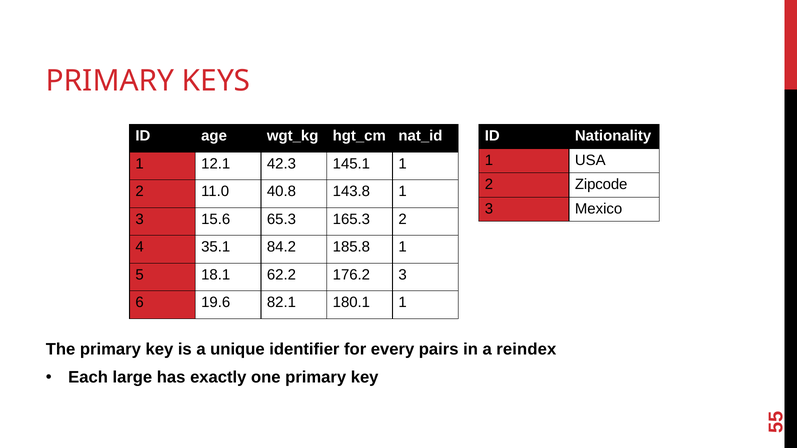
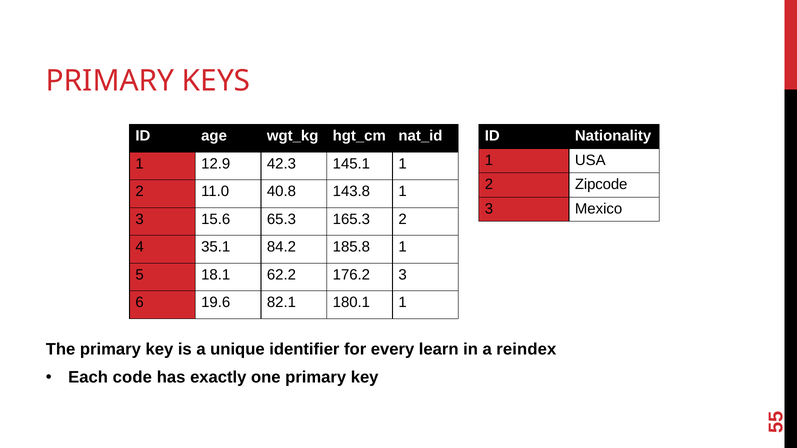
12.1: 12.1 -> 12.9 (216, 164)
pairs: pairs -> learn (439, 349)
large: large -> code (132, 378)
